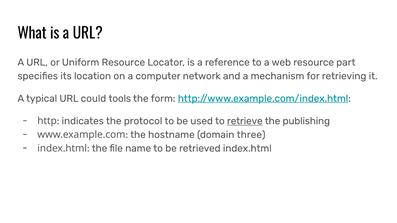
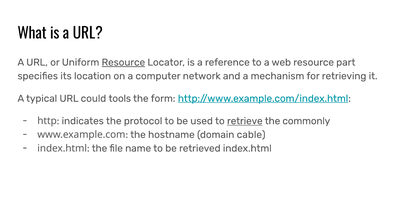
Resource underline: none -> present (123, 62)
publishing: publishing -> commonly (306, 121)
three: three -> cable (251, 135)
